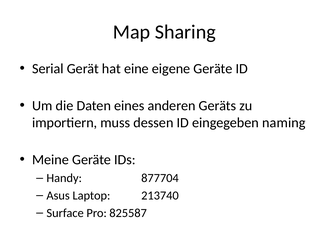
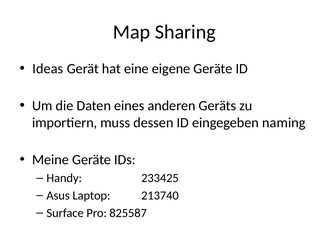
Serial: Serial -> Ideas (48, 69)
877704: 877704 -> 233425 (160, 178)
